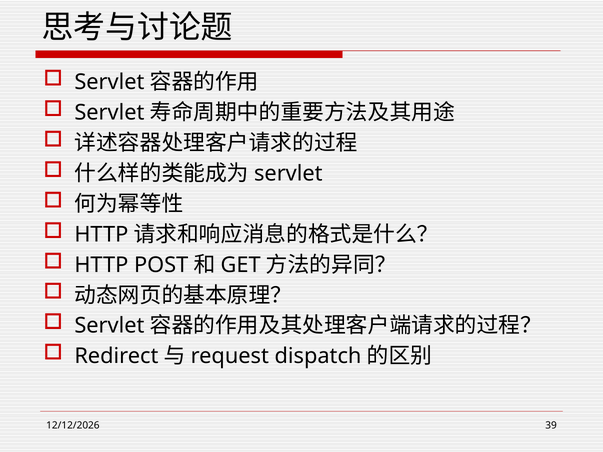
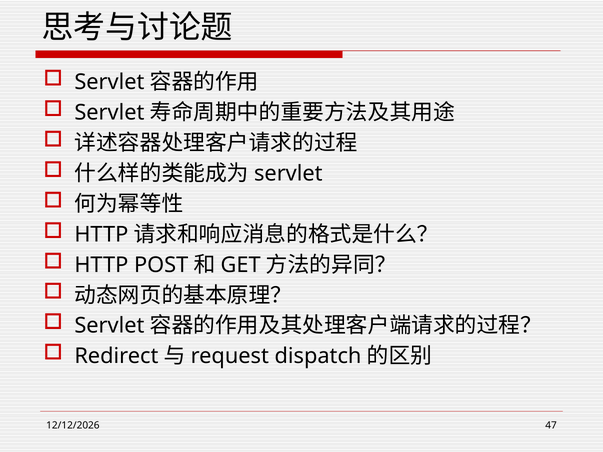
39: 39 -> 47 (551, 426)
